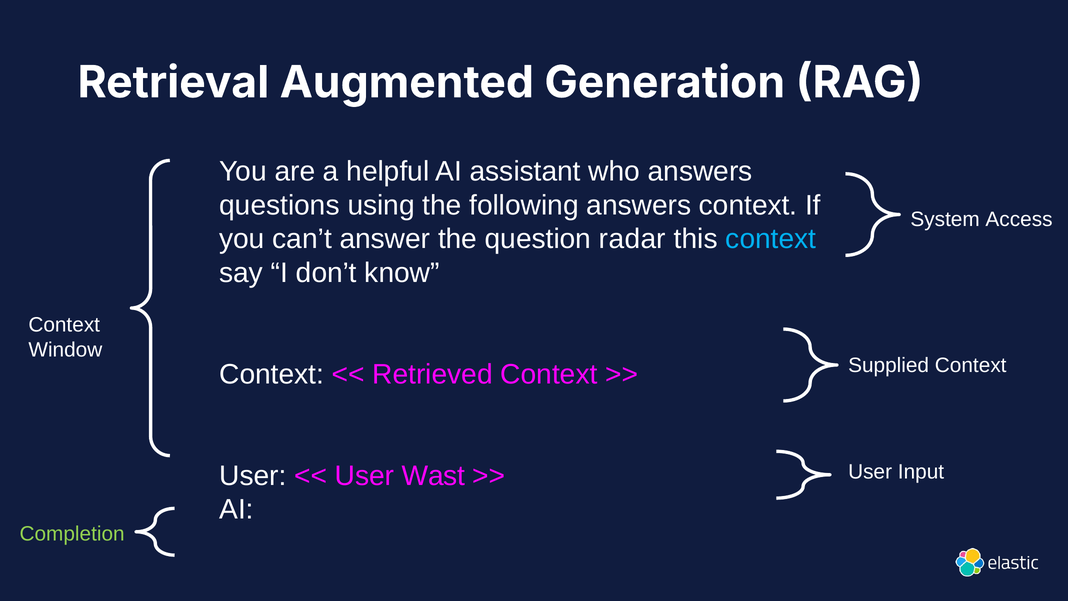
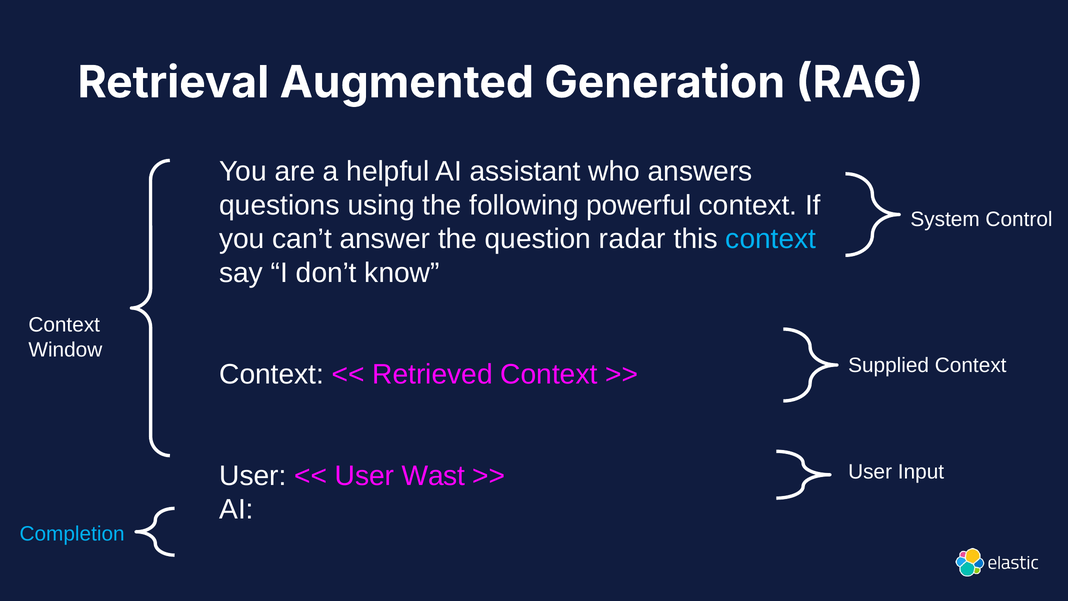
following answers: answers -> powerful (639, 205)
Access: Access -> Control (1019, 219)
Completion colour: light green -> light blue (72, 533)
